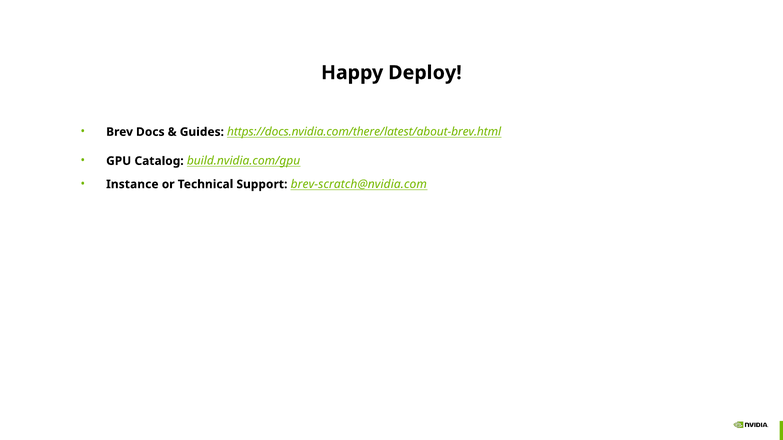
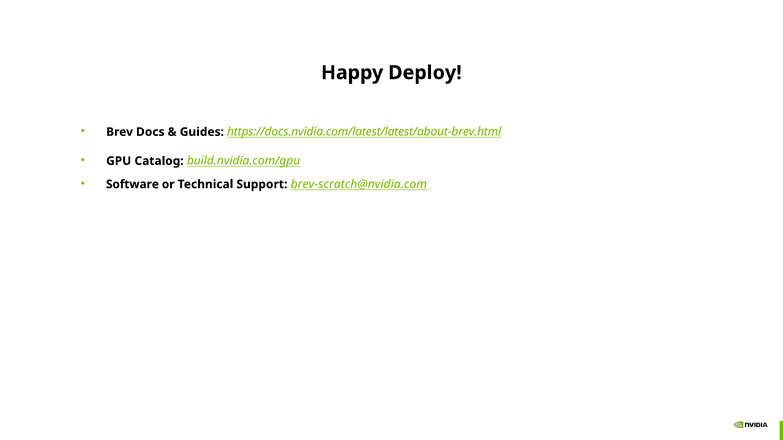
https://docs.nvidia.com/there/latest/about-brev.html: https://docs.nvidia.com/there/latest/about-brev.html -> https://docs.nvidia.com/latest/latest/about-brev.html (364, 132)
Instance: Instance -> Software (132, 184)
